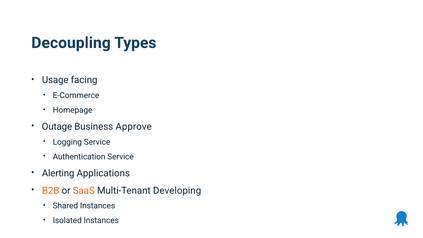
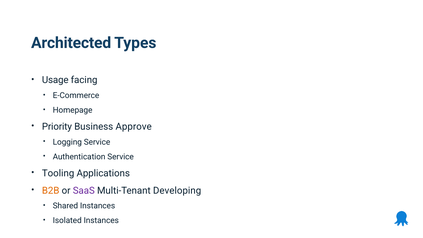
Decoupling: Decoupling -> Architected (71, 43)
Outage: Outage -> Priority (57, 127)
Alerting: Alerting -> Tooling (58, 173)
SaaS colour: orange -> purple (84, 190)
